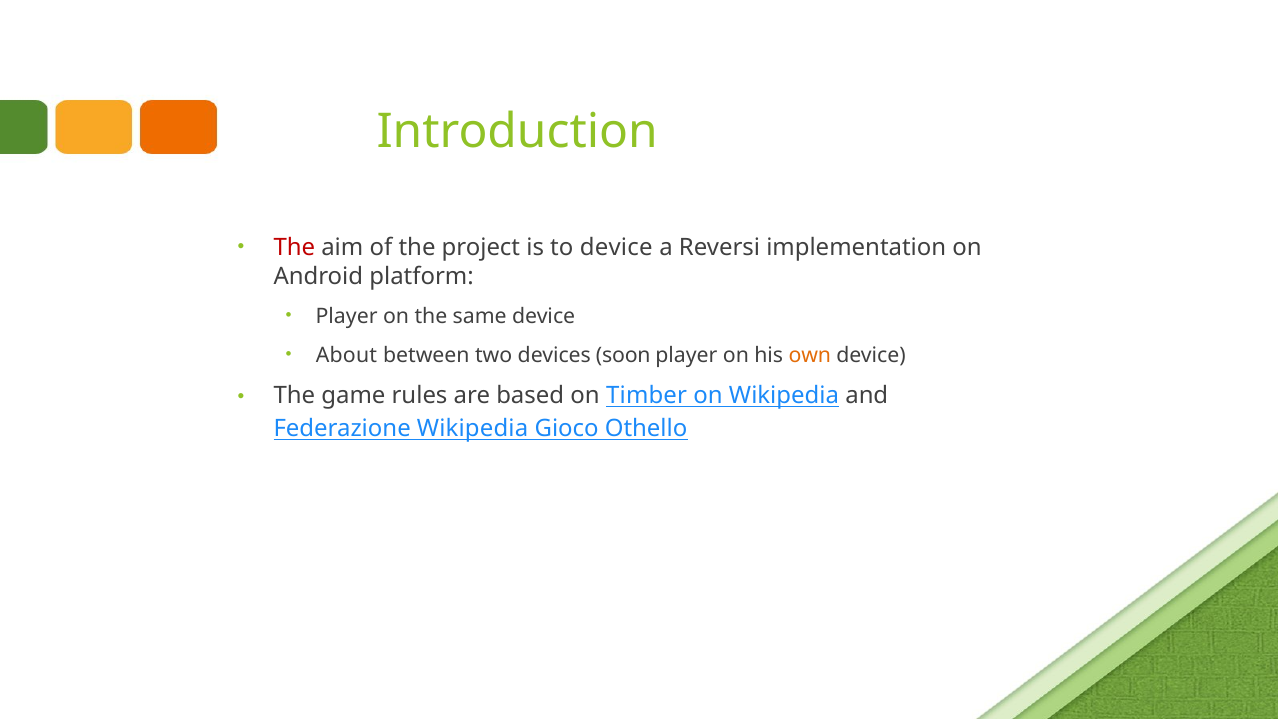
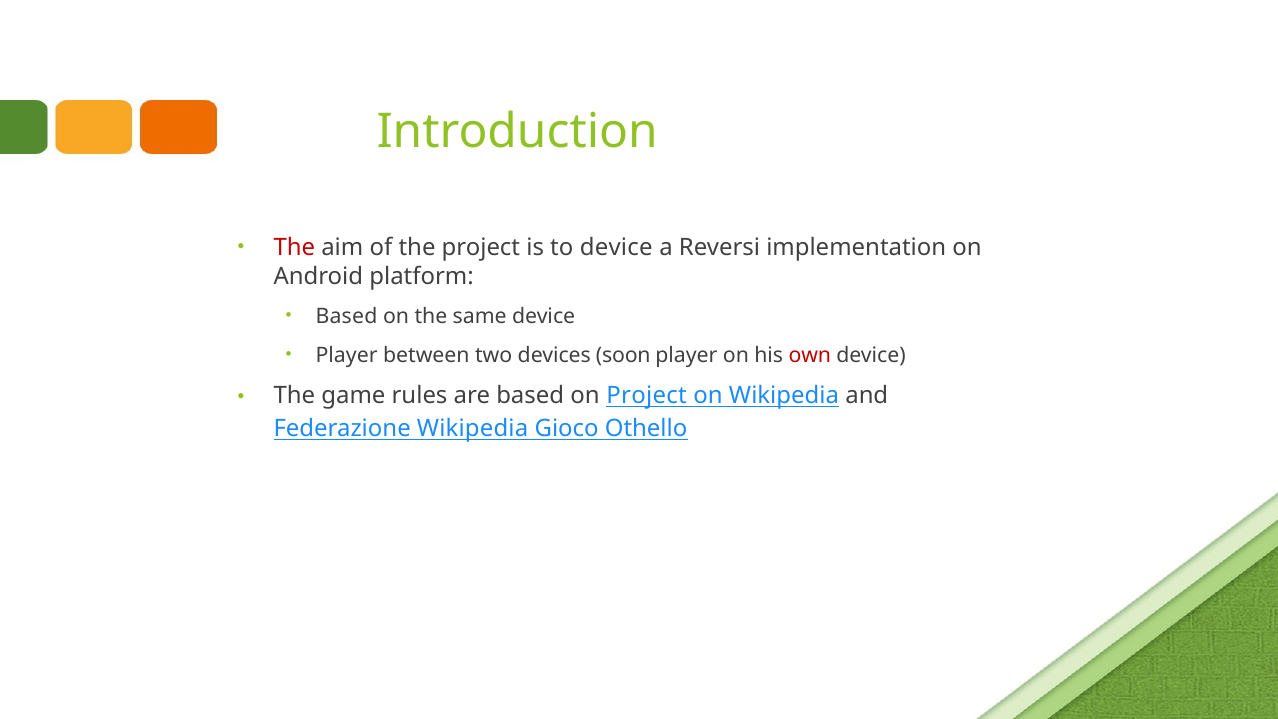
Player: Player -> Based (346, 316)
About: About -> Player (347, 355)
own colour: orange -> red (810, 355)
on Timber: Timber -> Project (647, 396)
